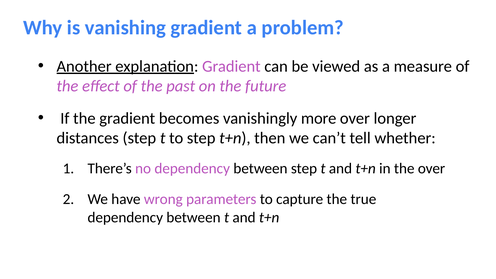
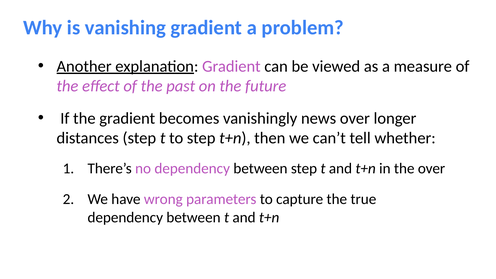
more: more -> news (319, 118)
